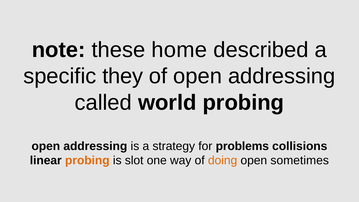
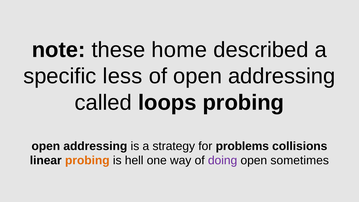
they: they -> less (123, 76)
world: world -> loops (167, 102)
slot: slot -> hell (134, 160)
doing colour: orange -> purple (223, 160)
